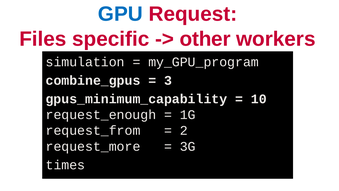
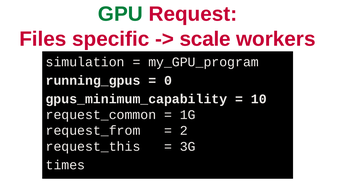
GPU colour: blue -> green (120, 14)
other: other -> scale (205, 39)
combine_gpus: combine_gpus -> running_gpus (93, 80)
3: 3 -> 0 (168, 80)
request_enough: request_enough -> request_common (101, 115)
request_more: request_more -> request_this (93, 146)
